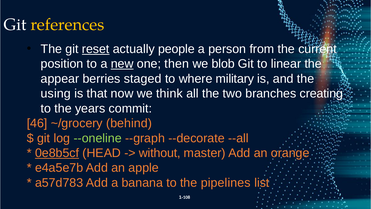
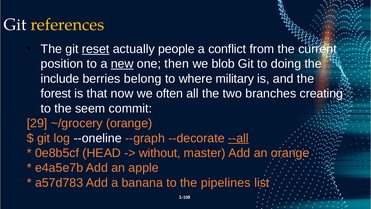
person: person -> conflict (227, 49)
linear: linear -> doing (286, 64)
appear: appear -> include (60, 79)
staged: staged -> belong (143, 79)
using: using -> forest (56, 93)
think: think -> often (170, 93)
years: years -> seem (90, 108)
46: 46 -> 29 (37, 123)
~/grocery behind: behind -> orange (129, 123)
--oneline colour: light green -> white (98, 138)
--all underline: none -> present (238, 138)
0e8b5cf underline: present -> none (57, 153)
